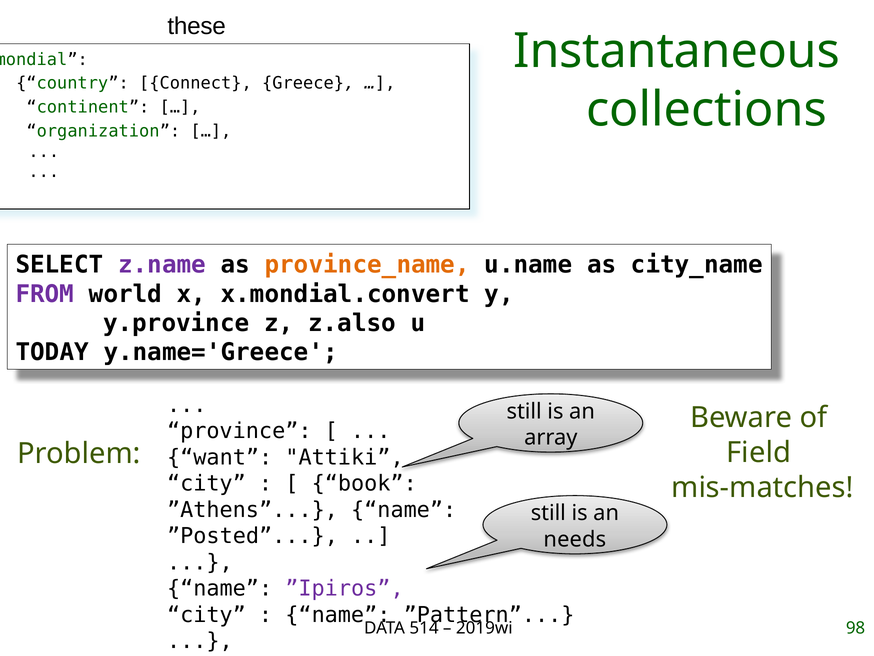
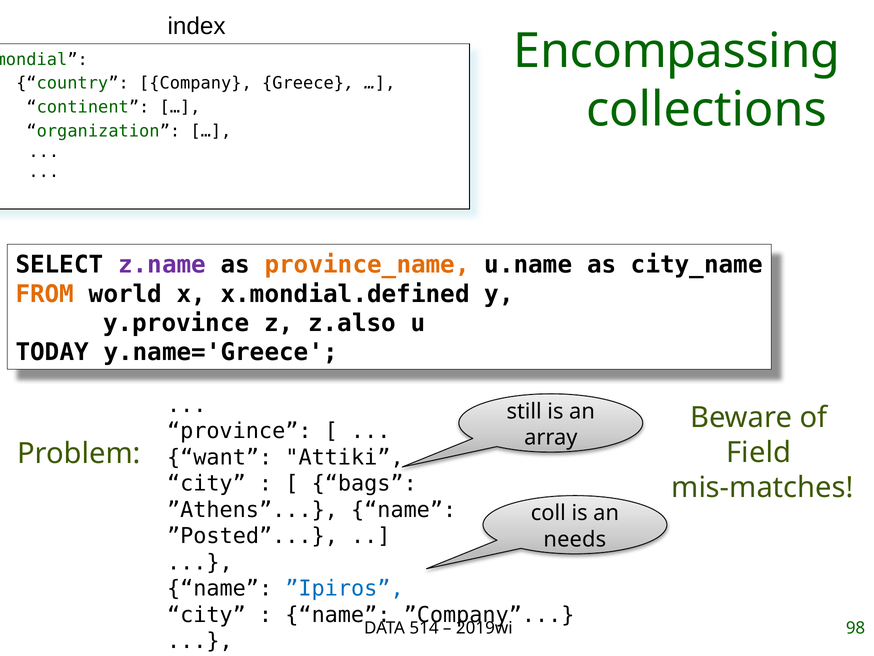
these: these -> index (197, 26)
Instantaneous: Instantaneous -> Encompassing (677, 51)
Connect: Connect -> Company (195, 83)
FROM colour: purple -> orange (45, 294)
x.mondial.convert: x.mondial.convert -> x.mondial.defined (345, 294)
book: book -> bags (364, 483)
still: still -> coll (548, 513)
”Ipiros colour: purple -> blue (344, 588)
”Pattern: ”Pattern -> ”Company (489, 614)
